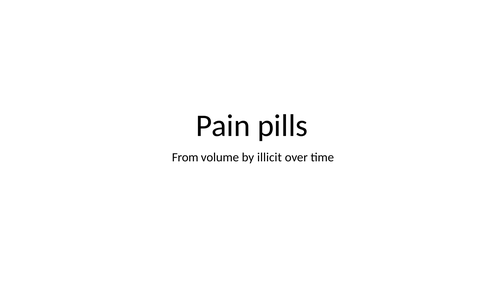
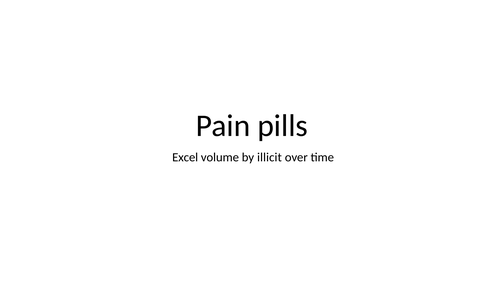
From: From -> Excel (185, 158)
